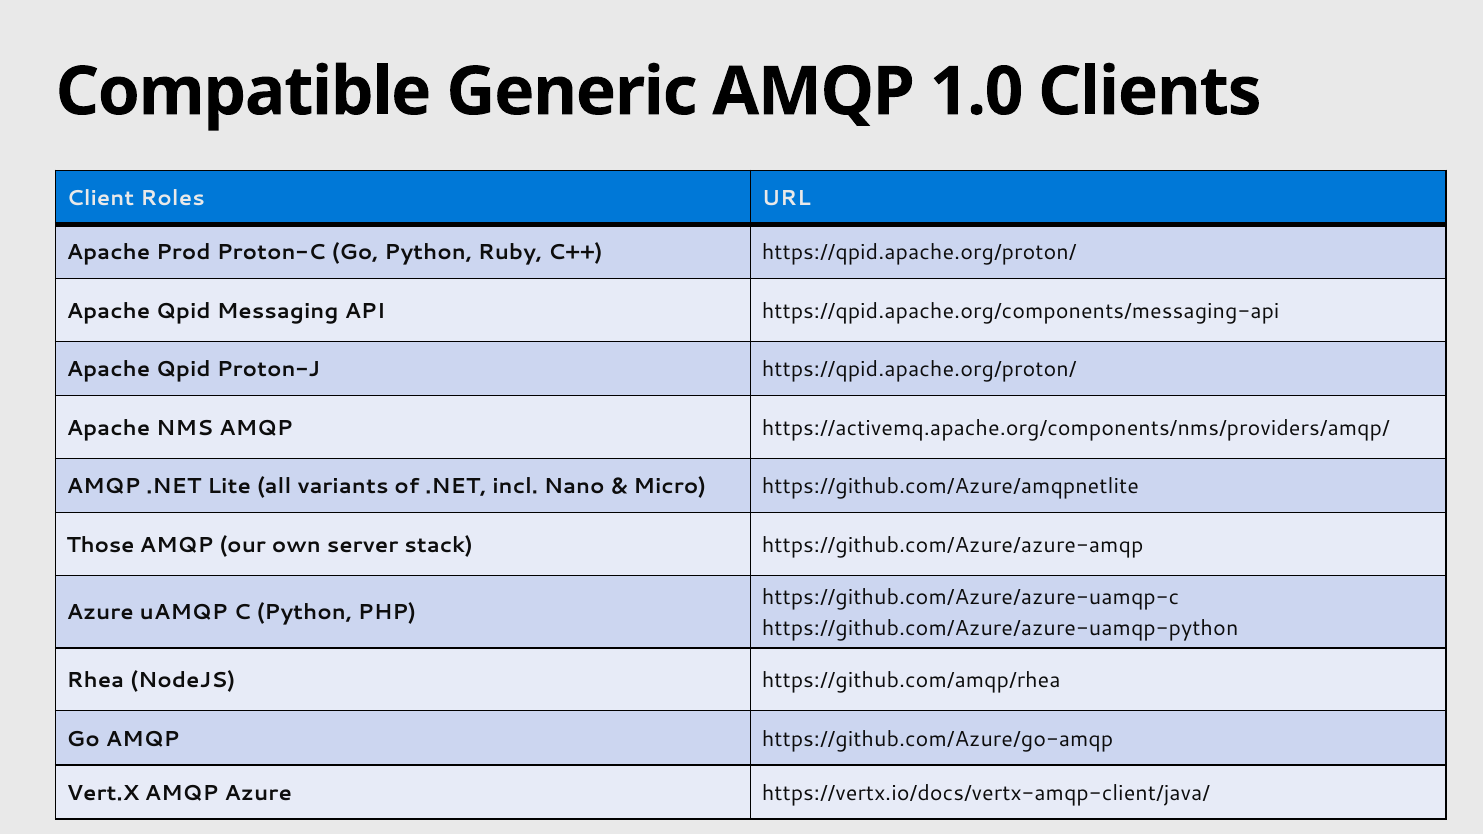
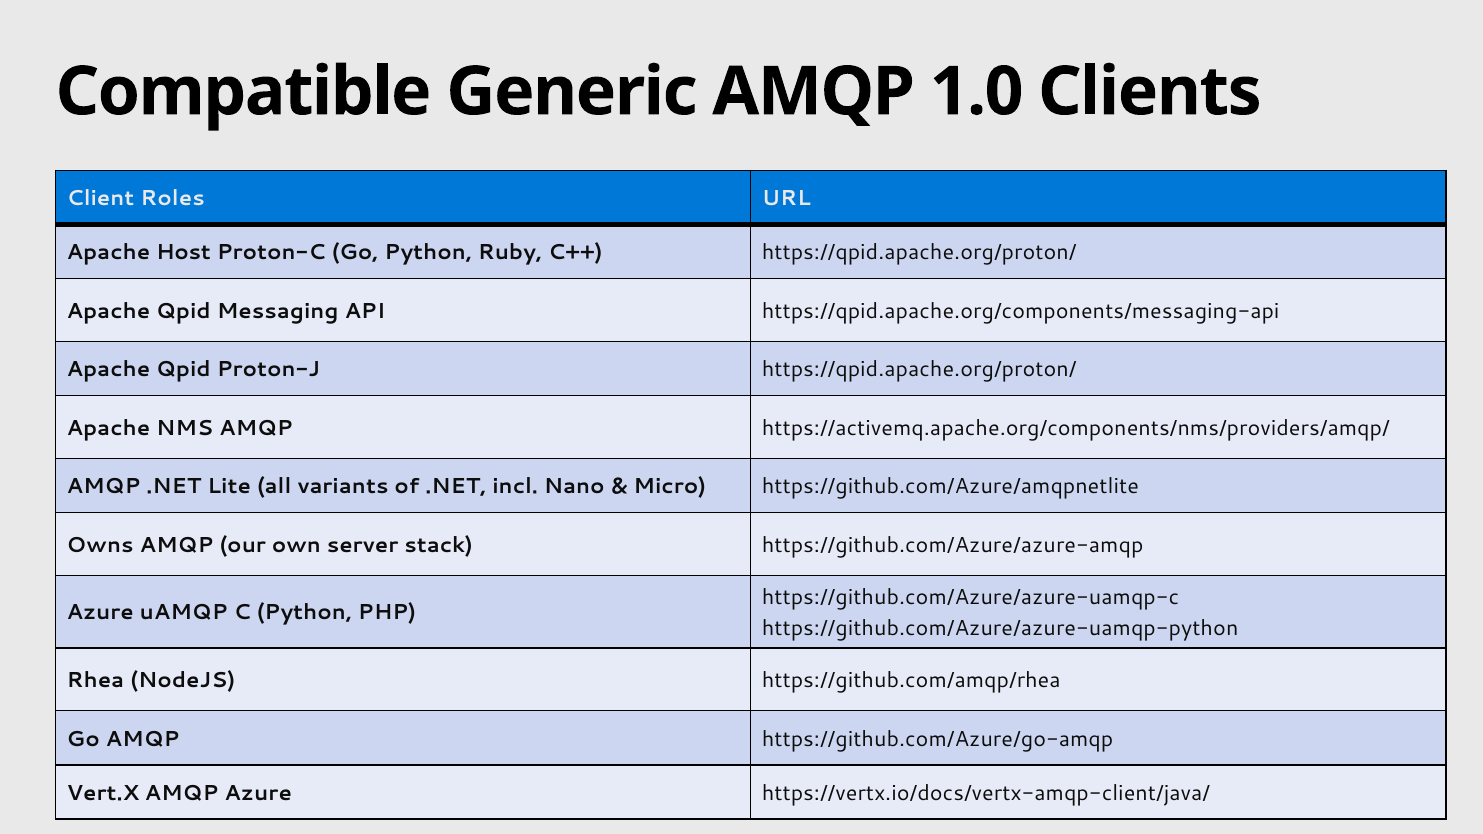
Prod: Prod -> Host (183, 253)
Those: Those -> Owns (100, 545)
